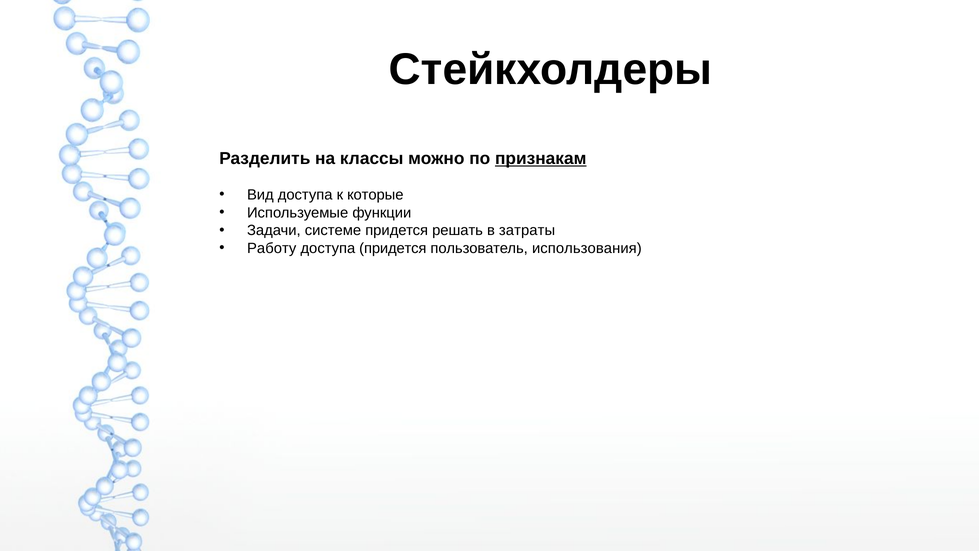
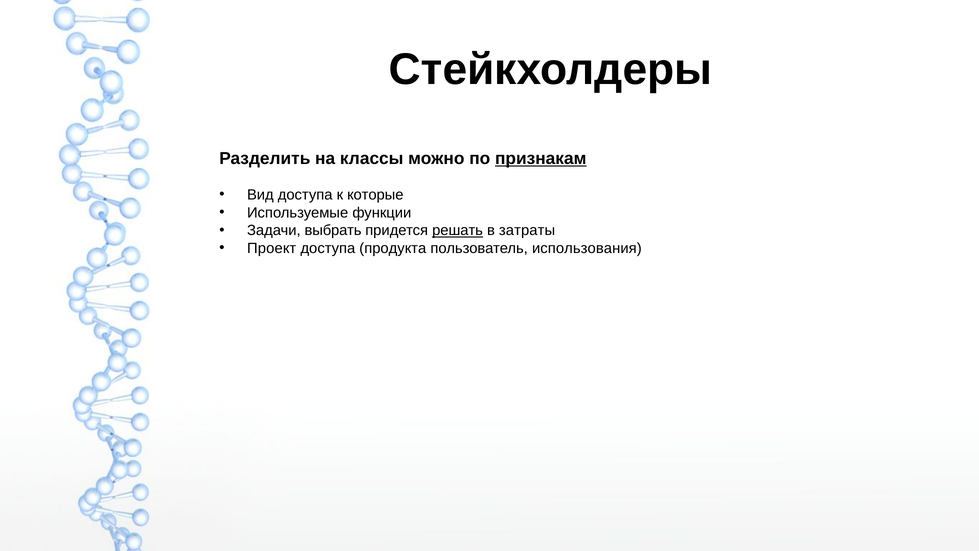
системе: системе -> выбрать (333, 230)
решать underline: none -> present (458, 230)
Работу: Работу -> Проект (272, 248)
доступа придется: придется -> продукта (393, 248)
